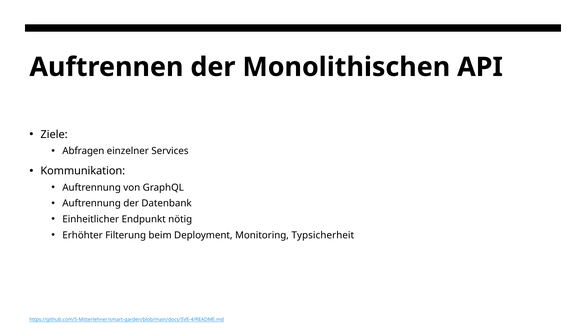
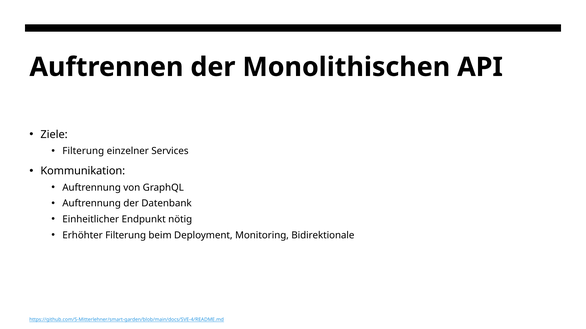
Abfragen: Abfragen -> Filterung (83, 151)
Typsicherheit: Typsicherheit -> Bidirektionale (323, 236)
